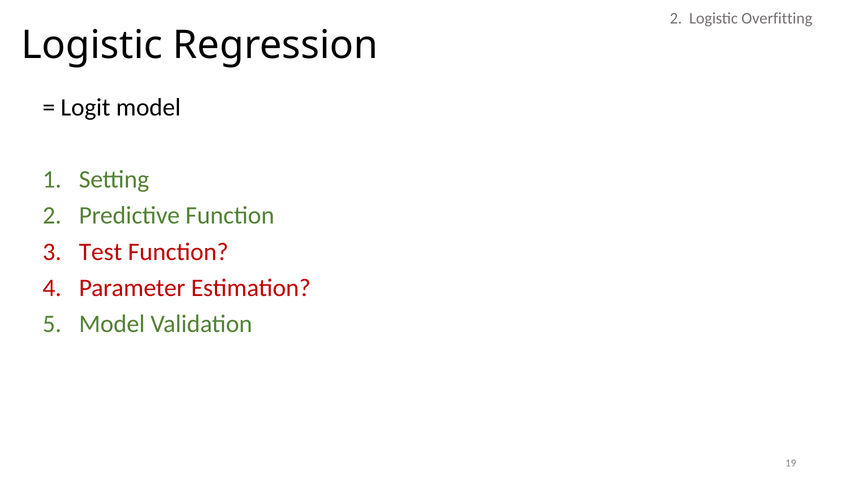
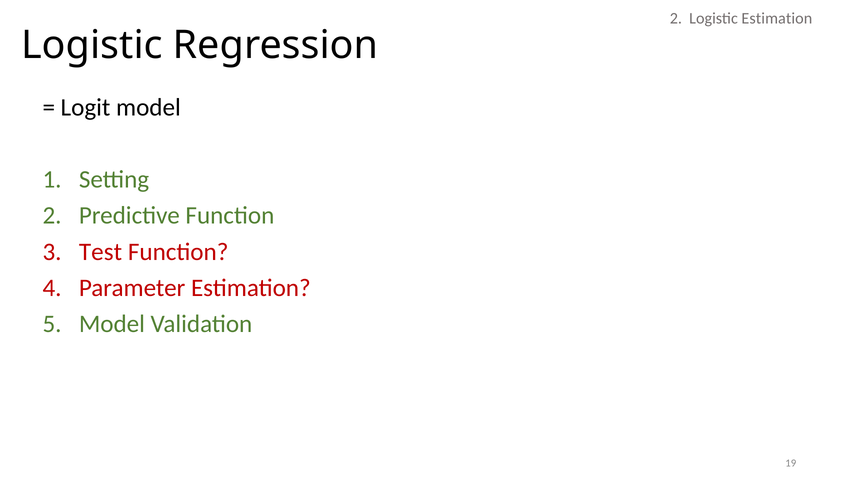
Logistic Overfitting: Overfitting -> Estimation (777, 18)
